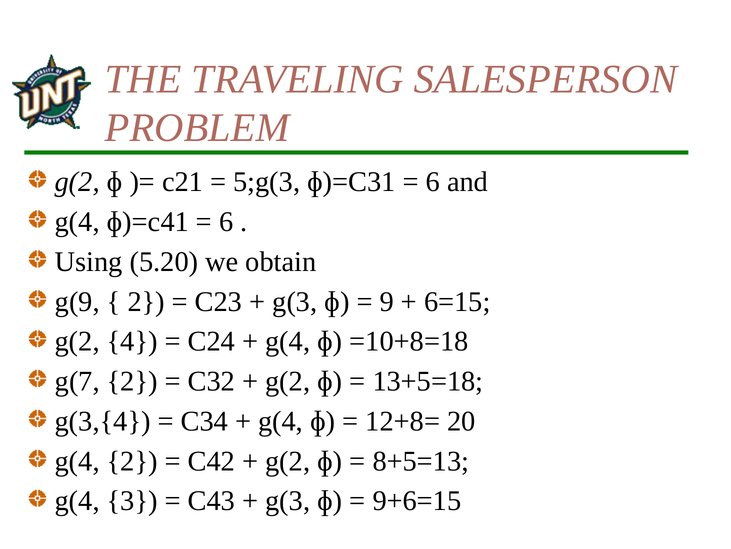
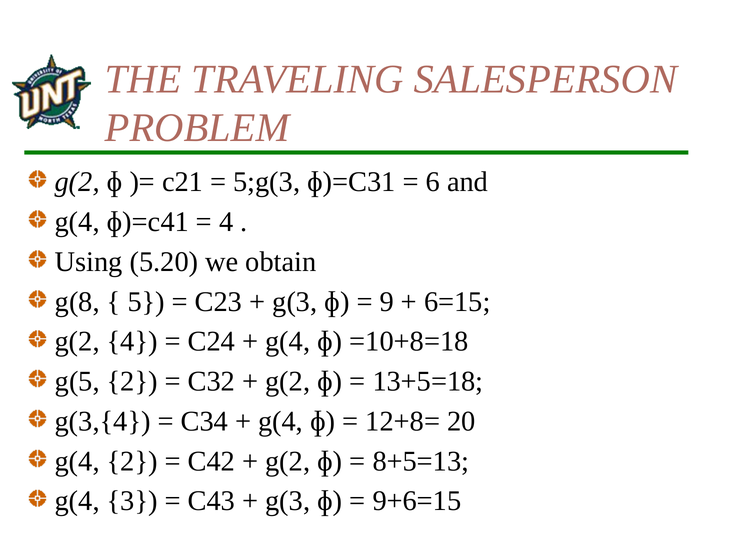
6: 6 -> 4 (226, 222)
g(9: g(9 -> g(8 (77, 301)
2: 2 -> 5 (146, 301)
g(7: g(7 -> g(5 (77, 381)
